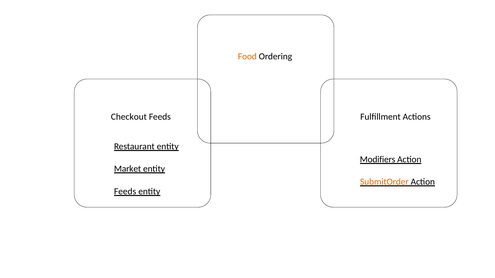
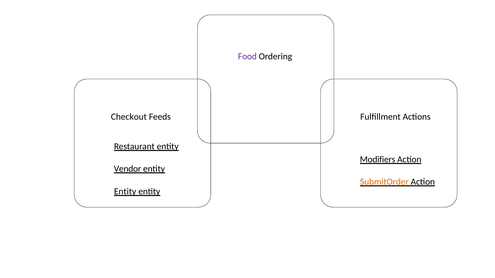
Food colour: orange -> purple (247, 56)
Market: Market -> Vendor (128, 169)
Feeds: Feeds -> Entity (125, 192)
